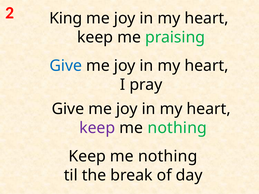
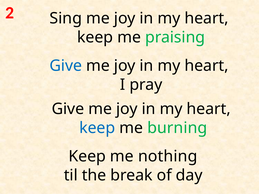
King: King -> Sing (66, 18)
keep colour: purple -> blue (97, 128)
nothing: nothing -> burning (177, 128)
